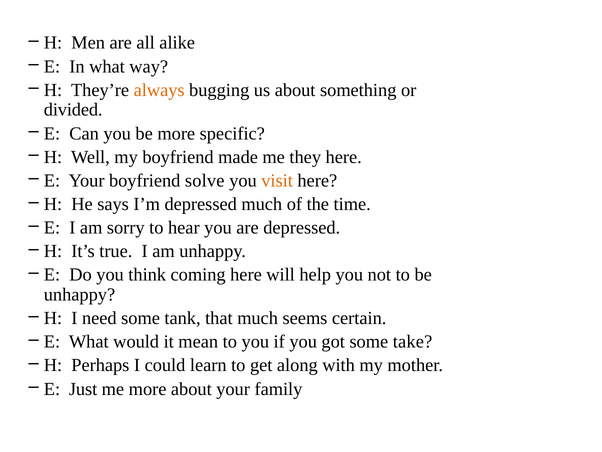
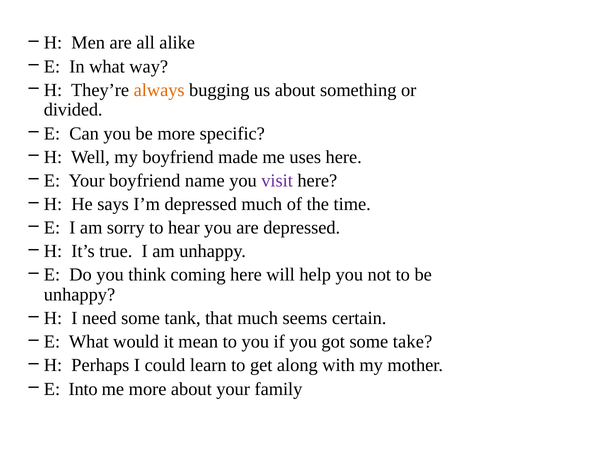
they: they -> uses (305, 157)
solve: solve -> name (205, 180)
visit colour: orange -> purple (277, 180)
Just: Just -> Into (83, 389)
